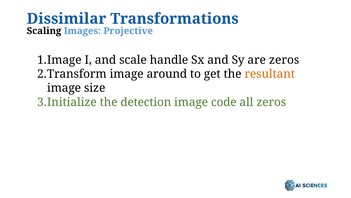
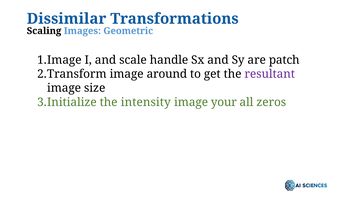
Projective: Projective -> Geometric (128, 31)
are zeros: zeros -> patch (284, 60)
resultant colour: orange -> purple (270, 74)
detection: detection -> intensity (146, 102)
code: code -> your (224, 102)
